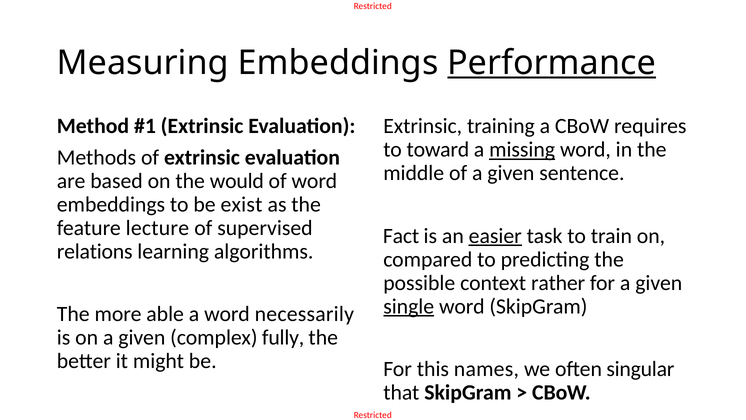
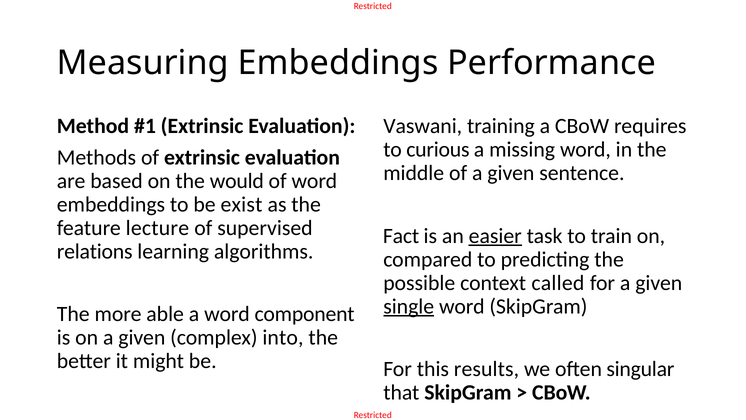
Performance underline: present -> none (552, 63)
Extrinsic: Extrinsic -> Vaswani (423, 126)
toward: toward -> curious (438, 150)
missing underline: present -> none (522, 150)
rather: rather -> called (558, 283)
necessarily: necessarily -> component (305, 314)
fully: fully -> into (283, 337)
names: names -> results (486, 369)
